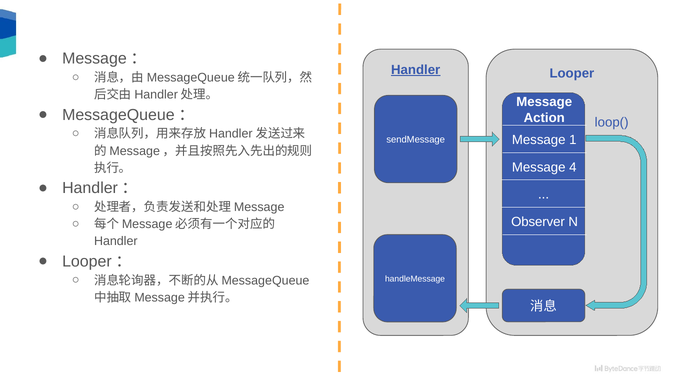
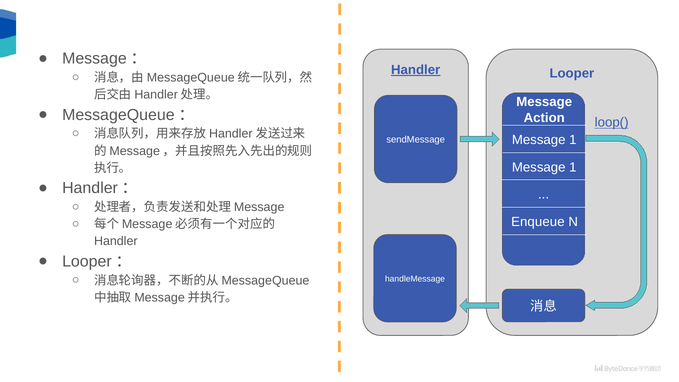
loop( underline: none -> present (612, 123)
4: 4 -> 1 (573, 167)
Observer: Observer -> Enqueue (538, 222)
